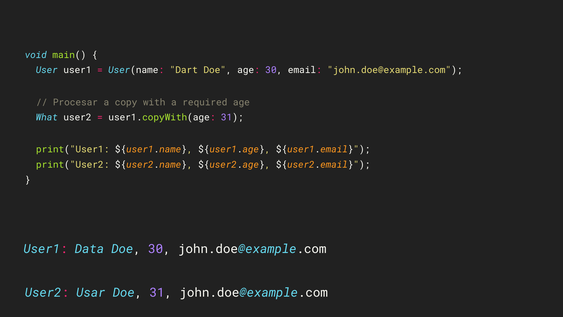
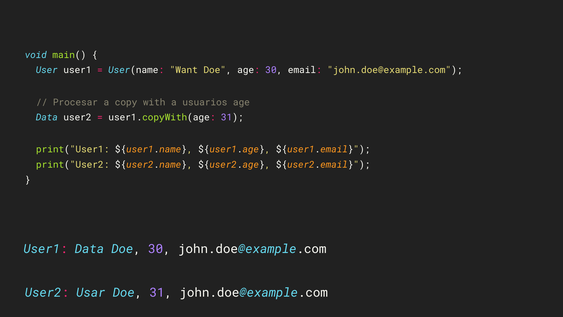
Dart: Dart -> Want (184, 70)
required: required -> usuarios (205, 102)
What: What -> Data (47, 117)
